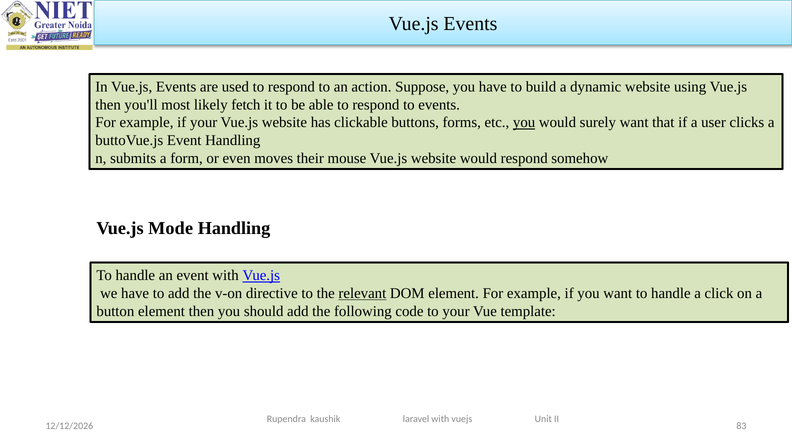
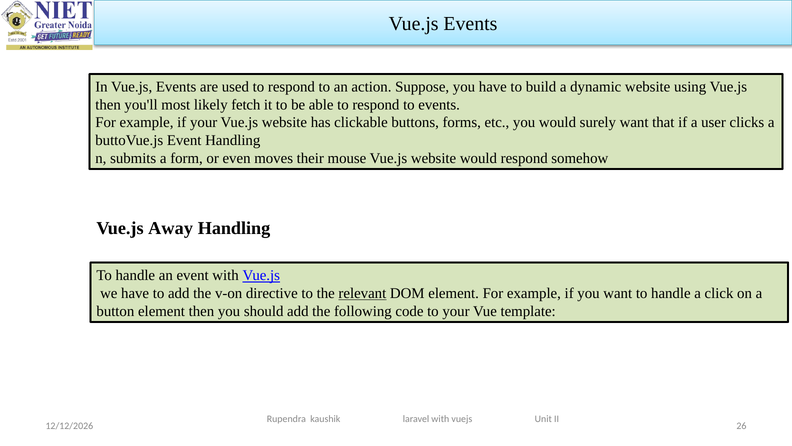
you underline: present -> none (524, 122)
Mode: Mode -> Away (171, 228)
83: 83 -> 26 (741, 425)
